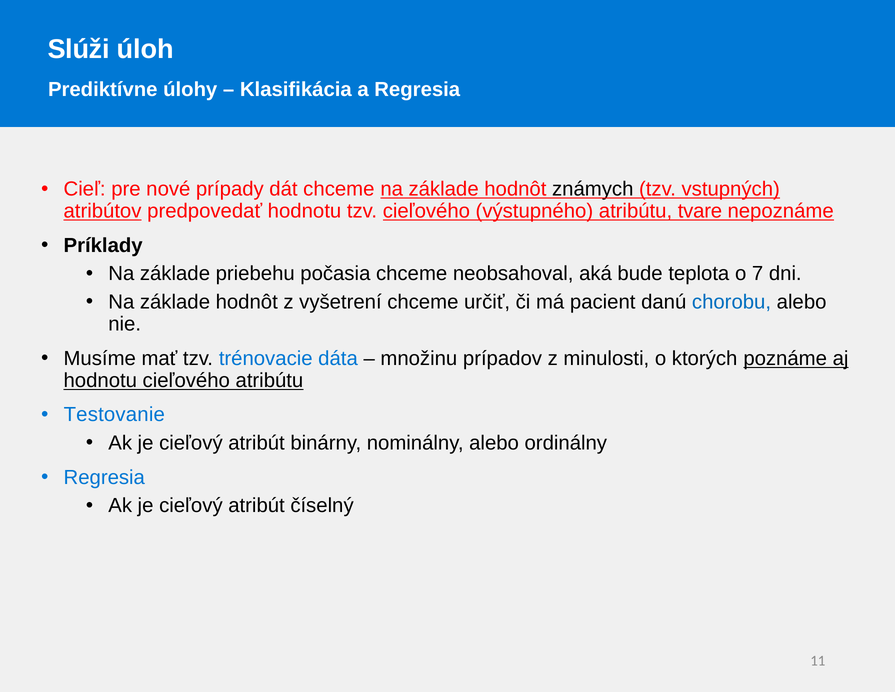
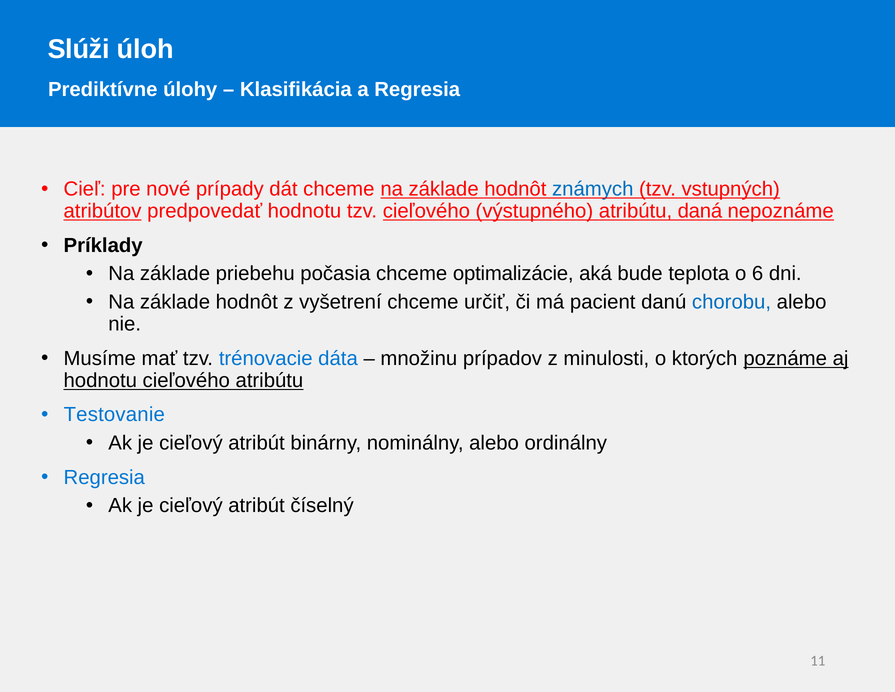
známych colour: black -> blue (593, 189)
tvare: tvare -> daná (700, 211)
neobsahoval: neobsahoval -> optimalizácie (513, 274)
7: 7 -> 6 (758, 274)
